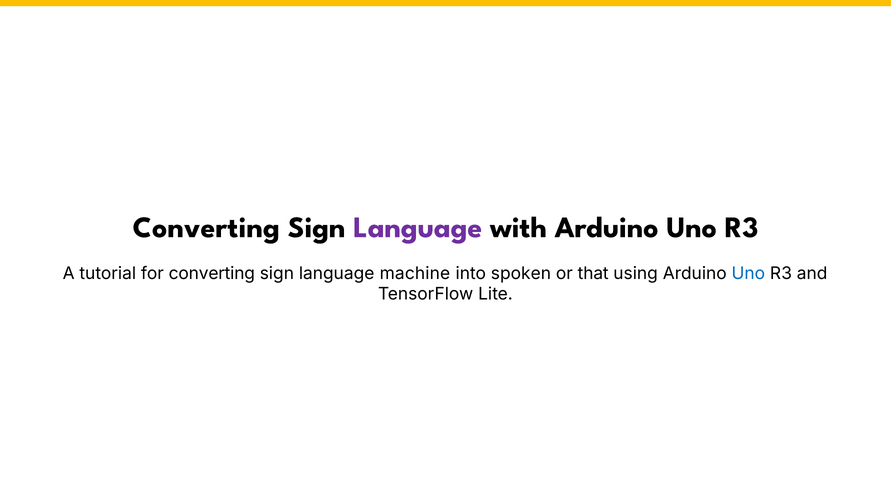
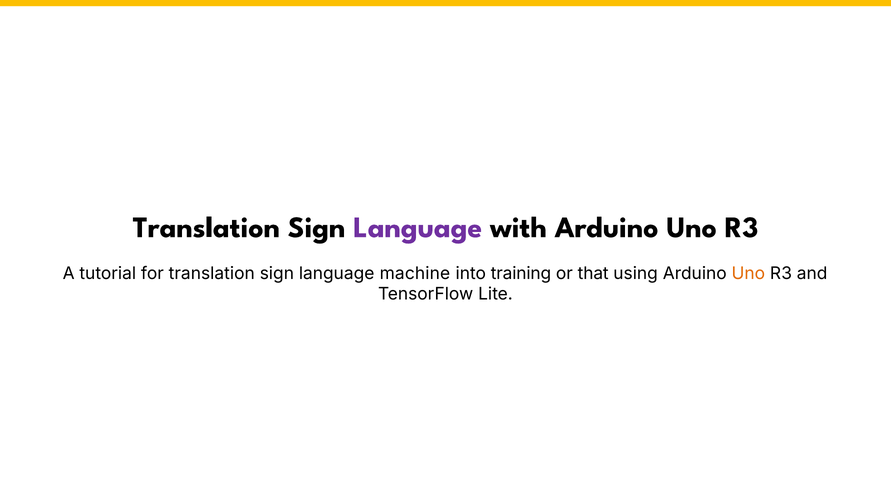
Converting: Converting -> Translation (206, 227)
for converting: converting -> translation (212, 274)
spoken: spoken -> training (521, 274)
Uno colour: blue -> orange (748, 274)
